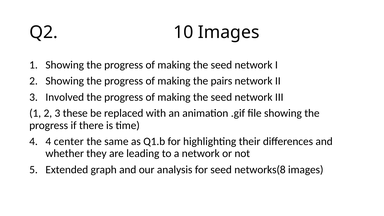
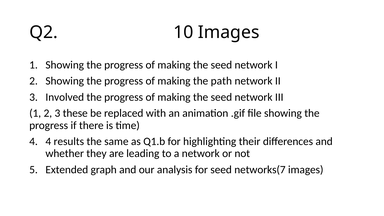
pairs: pairs -> path (221, 81)
center: center -> results (69, 141)
networks(8: networks(8 -> networks(7 (260, 170)
